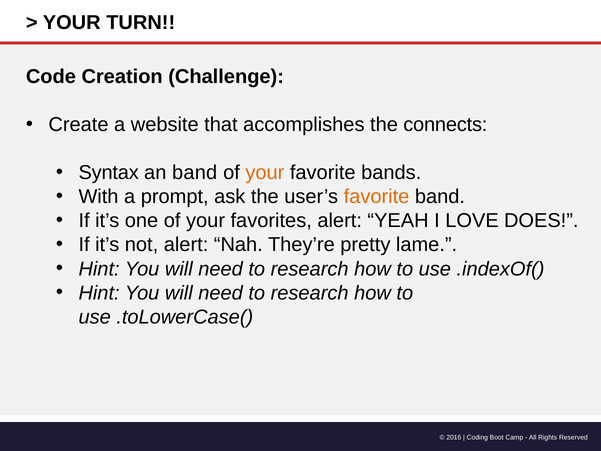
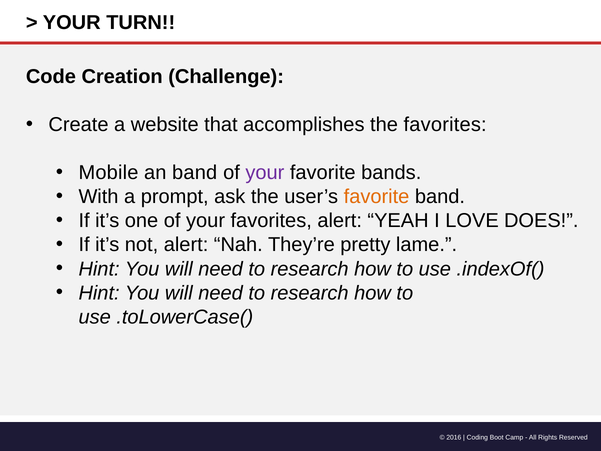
the connects: connects -> favorites (445, 125)
Syntax: Syntax -> Mobile (108, 173)
your colour: orange -> purple (265, 173)
